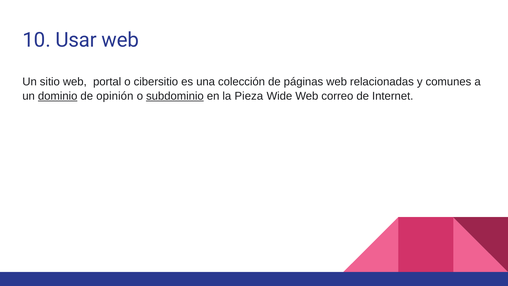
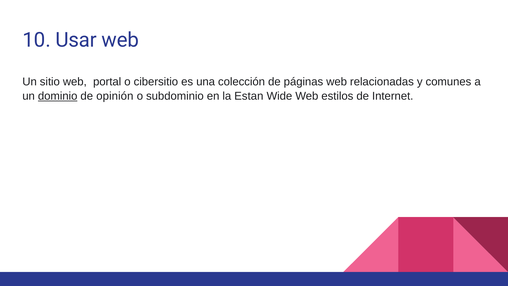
subdominio underline: present -> none (175, 96)
Pieza: Pieza -> Estan (249, 96)
correo: correo -> estilos (337, 96)
